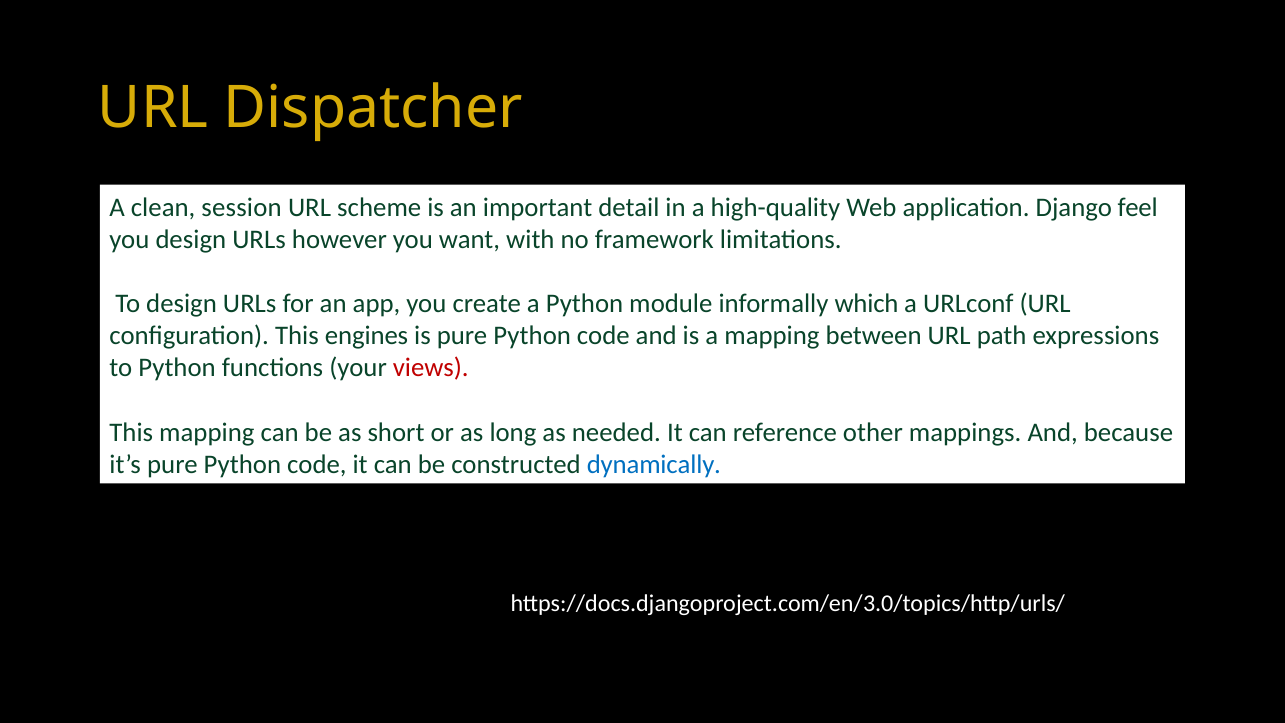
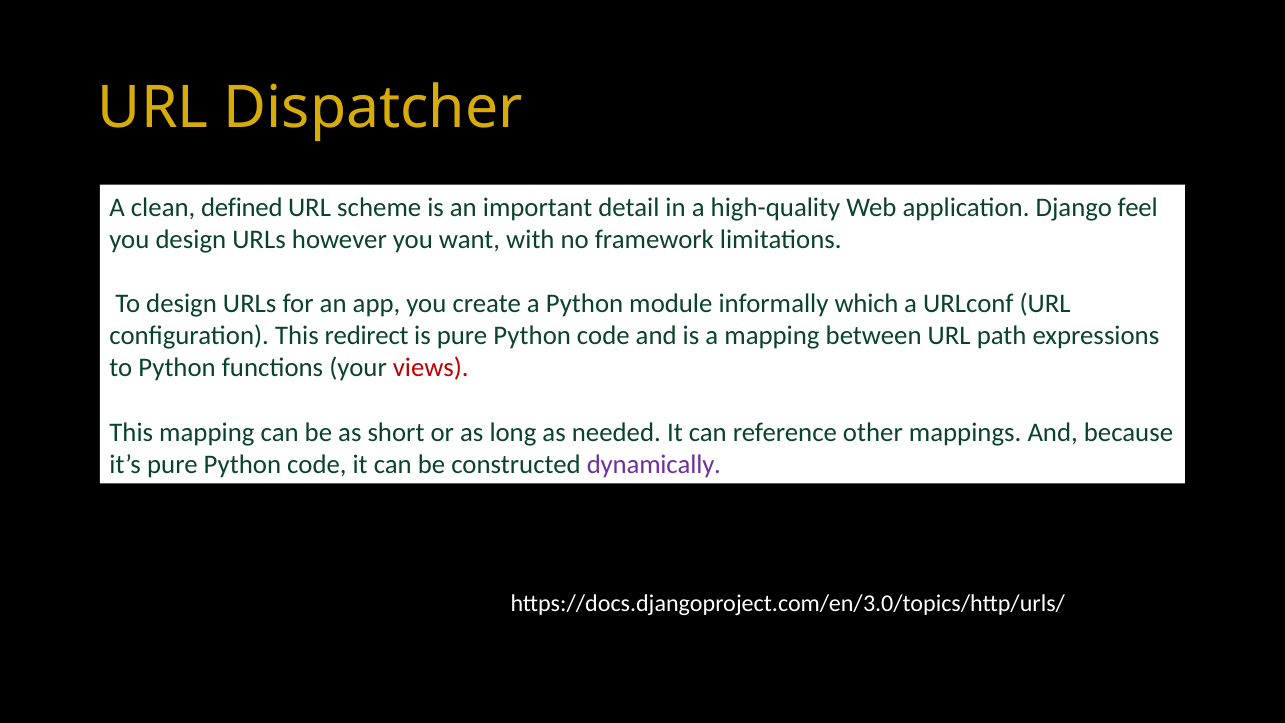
session: session -> defined (242, 207)
engines: engines -> redirect (367, 336)
dynamically colour: blue -> purple (654, 464)
